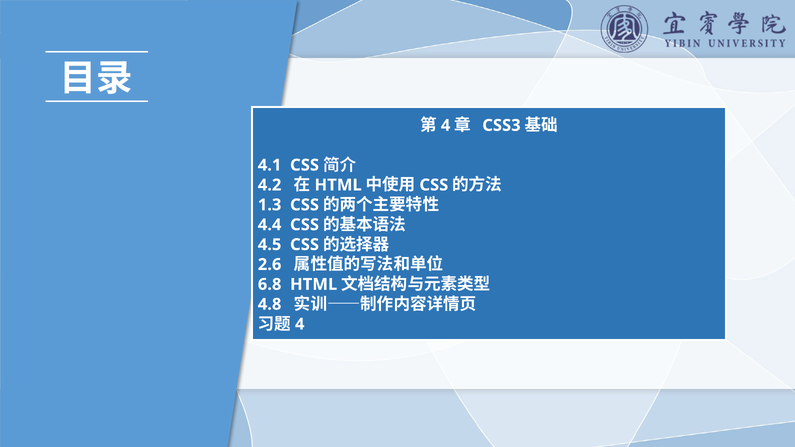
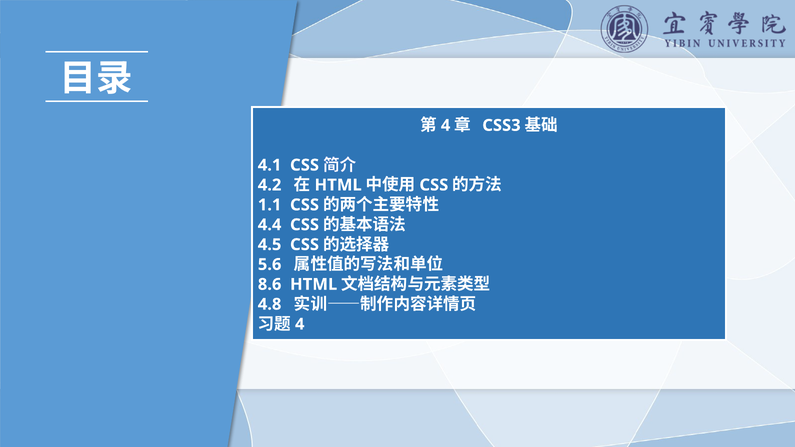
1.3: 1.3 -> 1.1 (270, 205)
2.6: 2.6 -> 5.6 (270, 265)
6.8: 6.8 -> 8.6 (270, 284)
